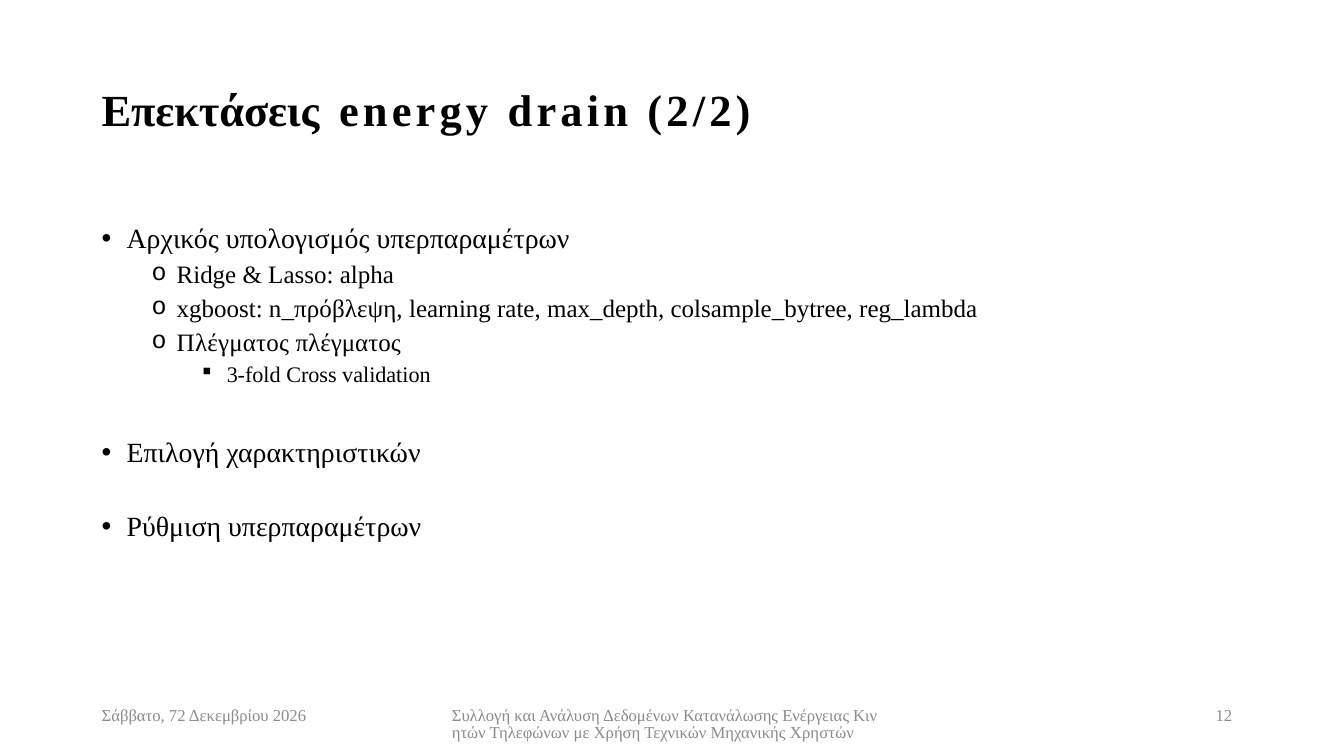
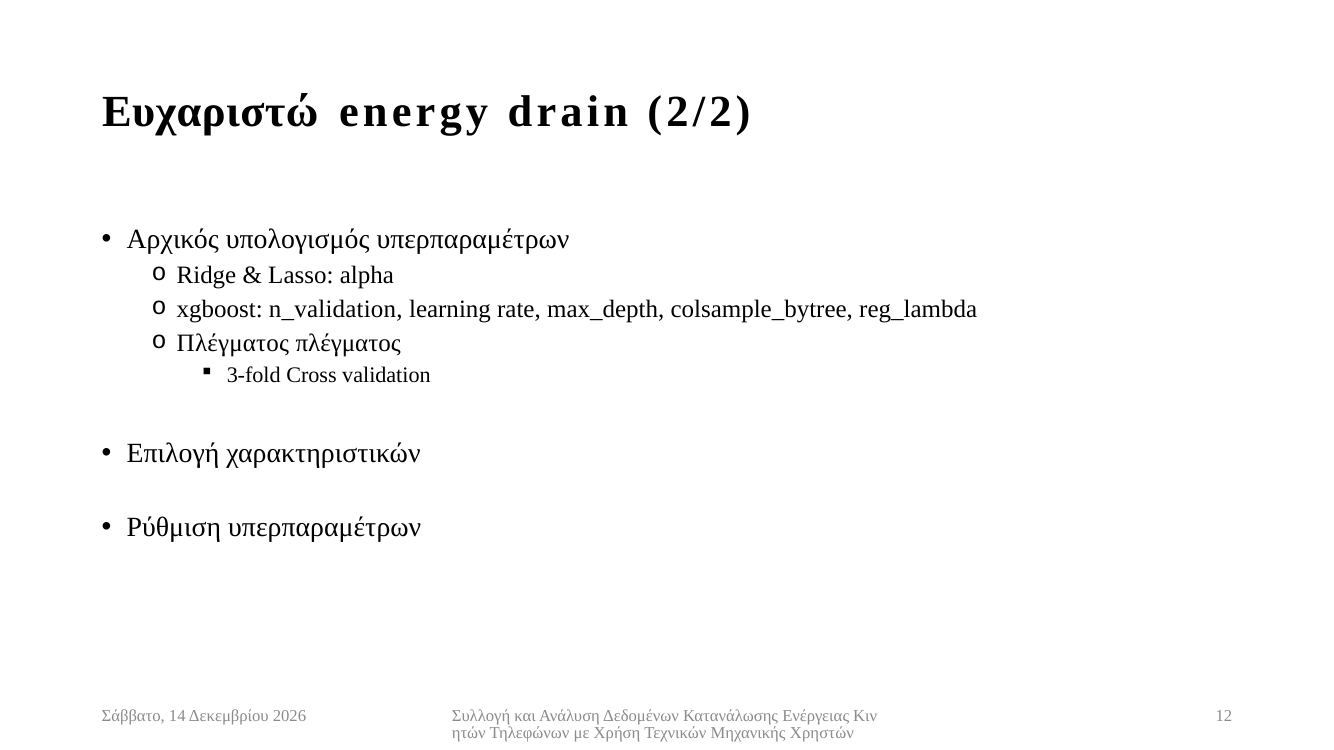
Επεκτάσεις: Επεκτάσεις -> Ευχαριστώ (210, 112)
n_πρόβλεψη: n_πρόβλεψη -> n_validation (336, 309)
72: 72 -> 14 (177, 717)
